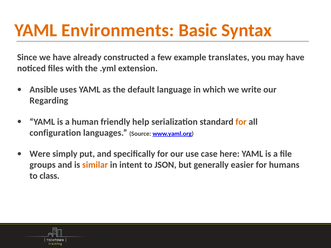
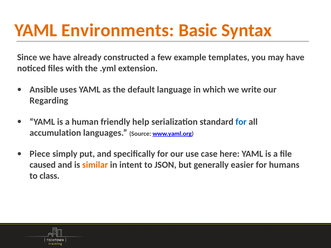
translates: translates -> templates (229, 57)
for colour: orange -> blue (241, 122)
configuration: configuration -> accumulation (55, 133)
Were: Were -> Piece (40, 154)
groups: groups -> caused (43, 165)
